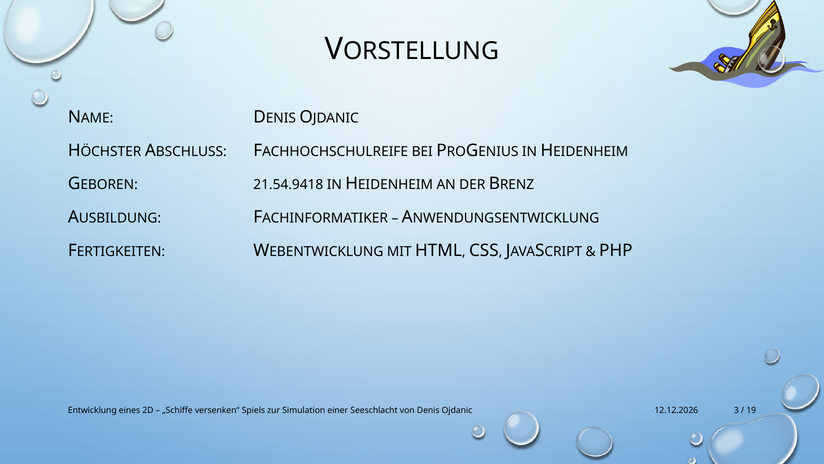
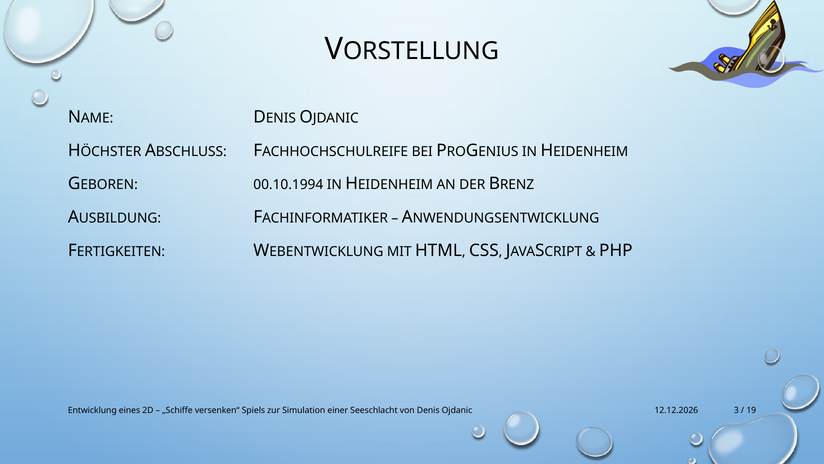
21.54.9418: 21.54.9418 -> 00.10.1994 (288, 185)
